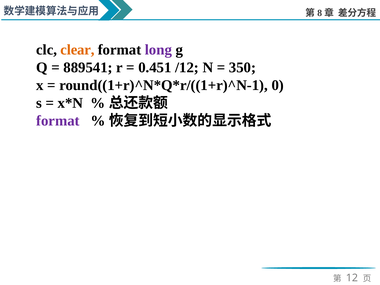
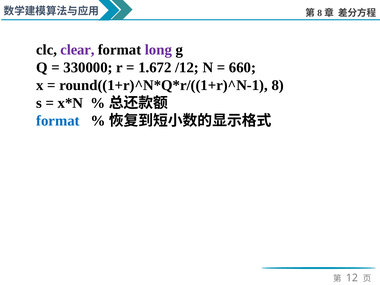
clear colour: orange -> purple (78, 50)
889541: 889541 -> 330000 (88, 68)
0.451: 0.451 -> 1.672 (155, 68)
350: 350 -> 660 (242, 68)
0: 0 -> 8 (278, 85)
format colour: purple -> blue (58, 121)
